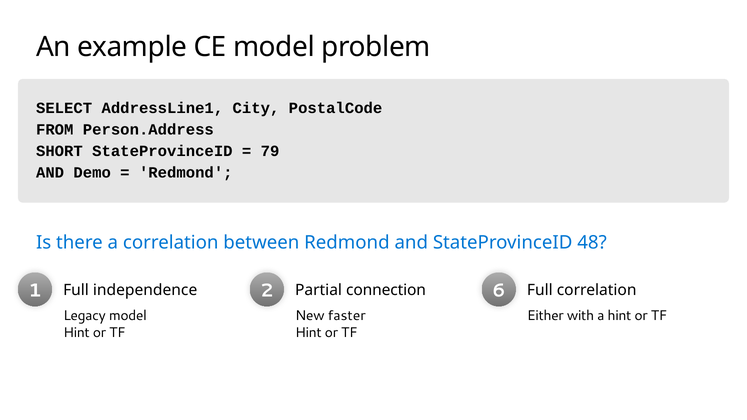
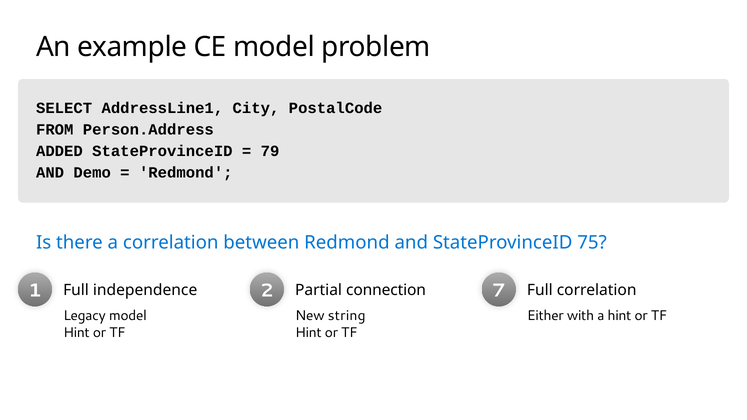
SHORT: SHORT -> ADDED (59, 151)
48: 48 -> 75 (592, 243)
6: 6 -> 7 (499, 291)
faster: faster -> string (347, 316)
